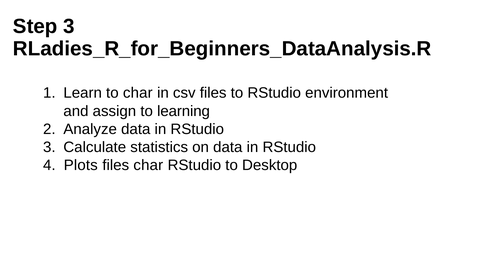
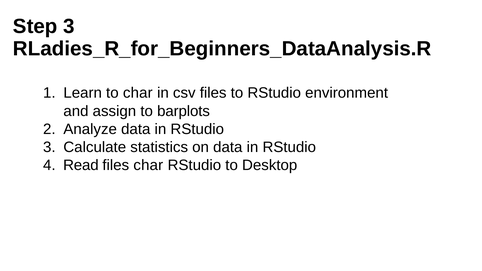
learning: learning -> barplots (184, 111)
Plots: Plots -> Read (81, 165)
